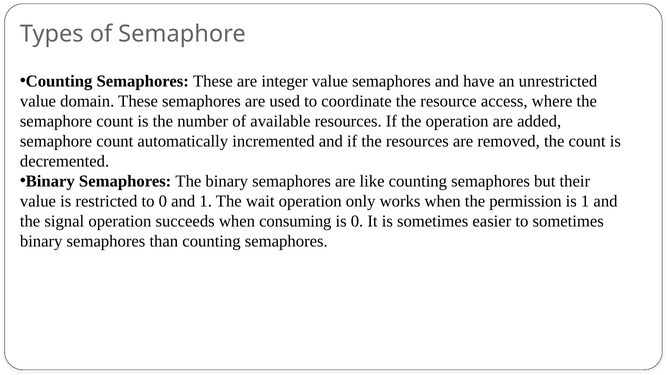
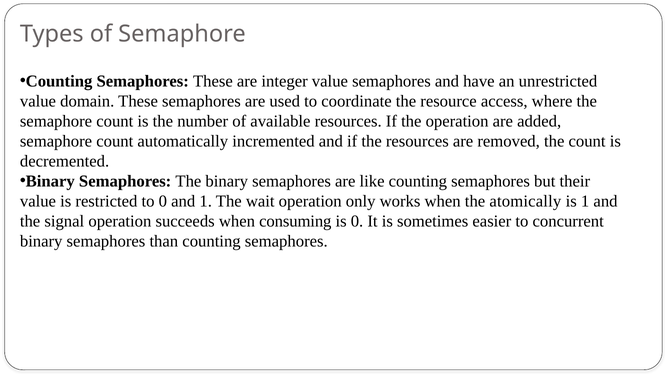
permission: permission -> atomically (525, 201)
to sometimes: sometimes -> concurrent (568, 221)
